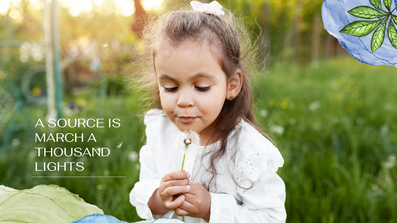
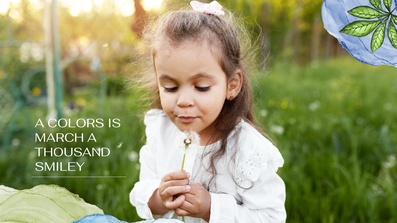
SOURCE: SOURCE -> COLORS (76, 124)
LIGHTS: LIGHTS -> SMILEY (60, 167)
